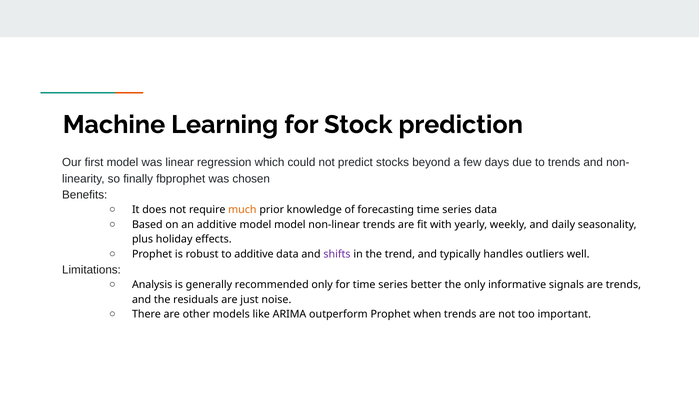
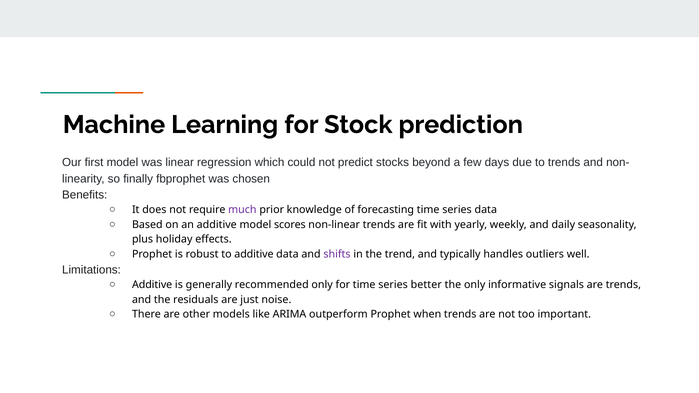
much colour: orange -> purple (242, 210)
model model: model -> scores (290, 225)
Analysis: Analysis -> Additive (152, 285)
